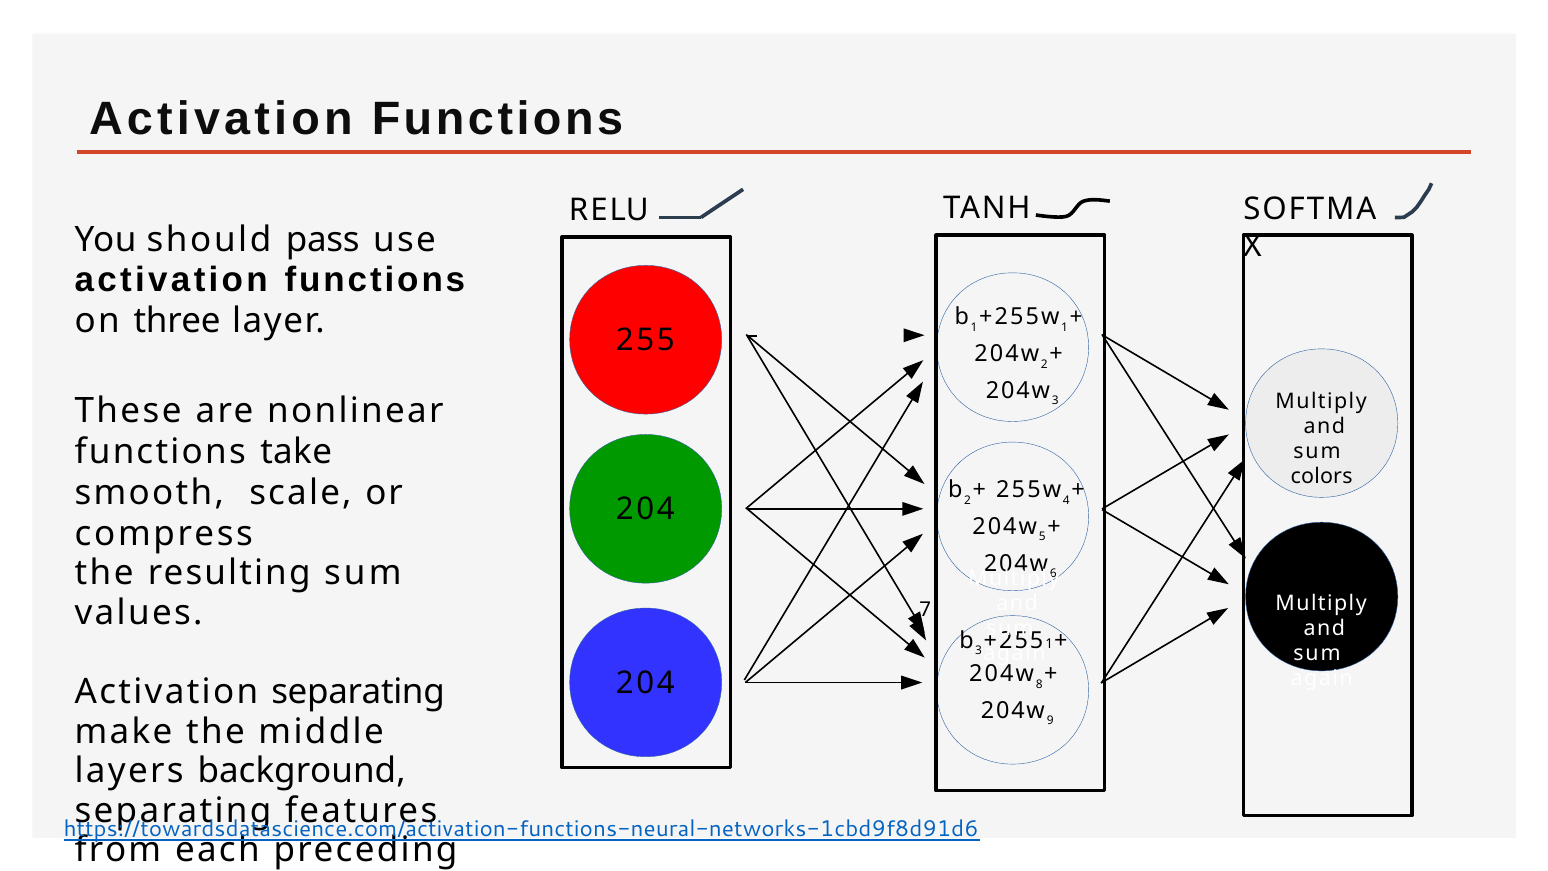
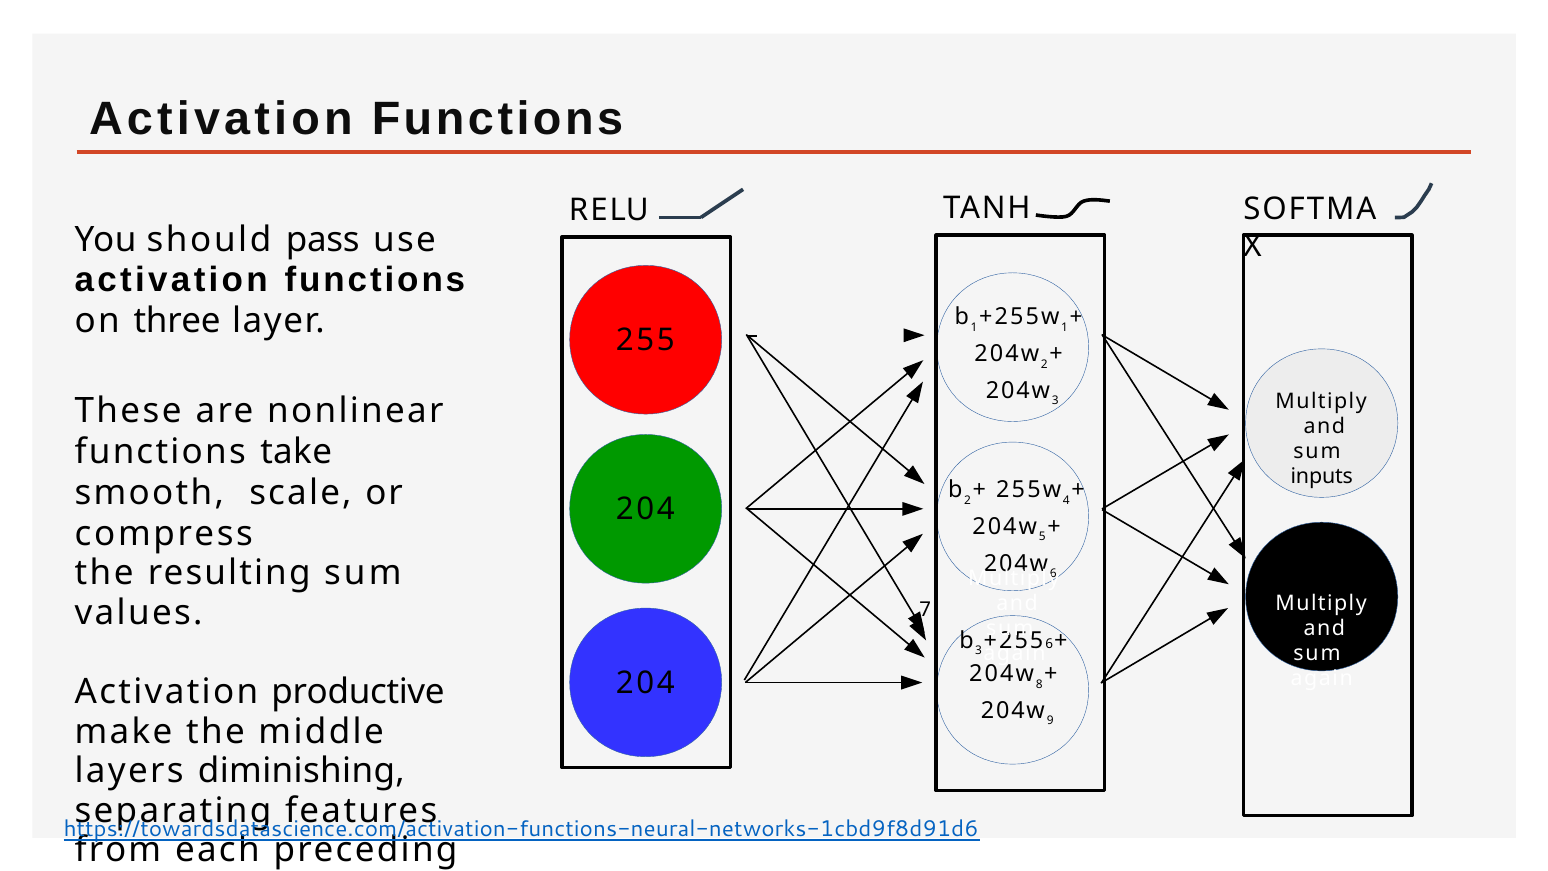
colors: colors -> inputs (1322, 476)
1: 1 -> 6 (1049, 644)
Activation separating: separating -> productive (358, 692)
background: background -> diminishing (301, 771)
